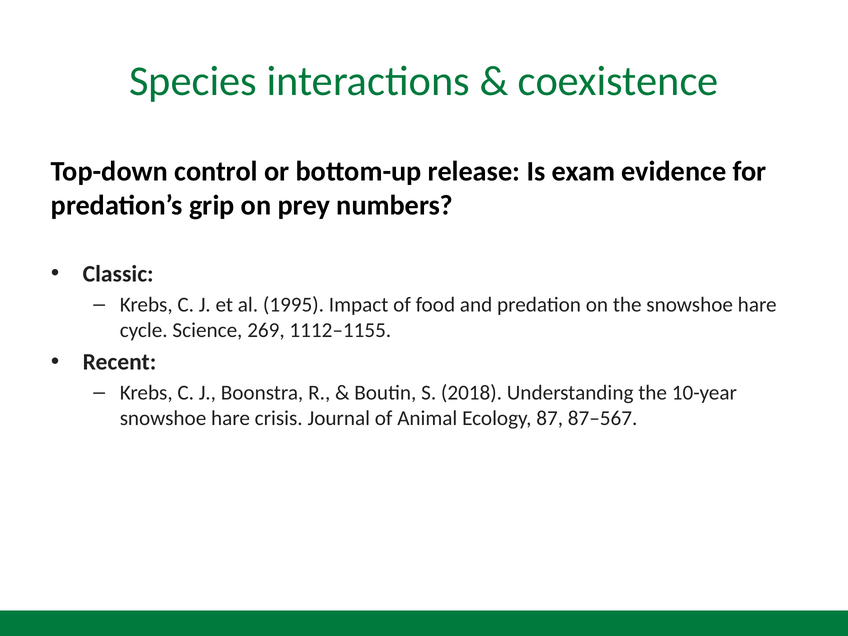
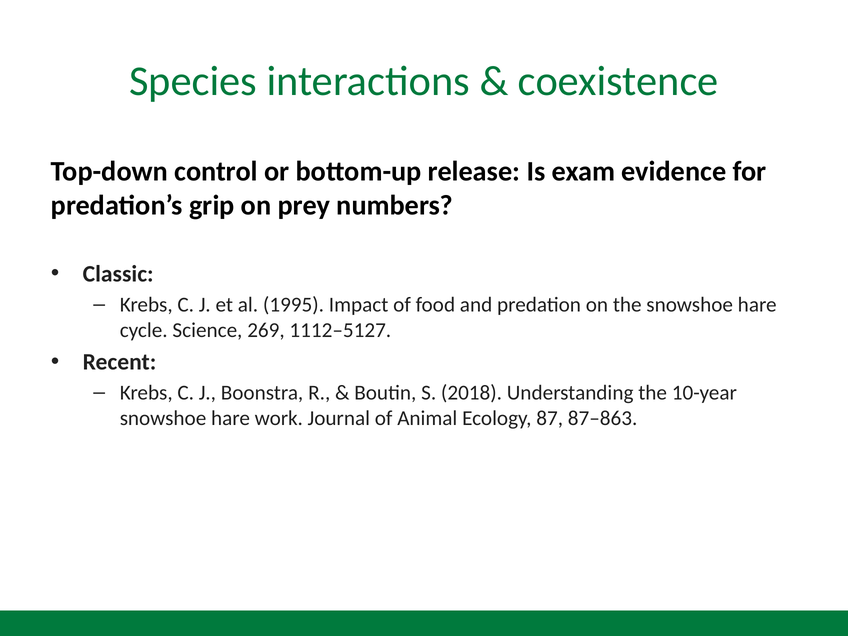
1112–1155: 1112–1155 -> 1112–5127 (340, 330)
crisis: crisis -> work (279, 418)
87–567: 87–567 -> 87–863 (603, 418)
